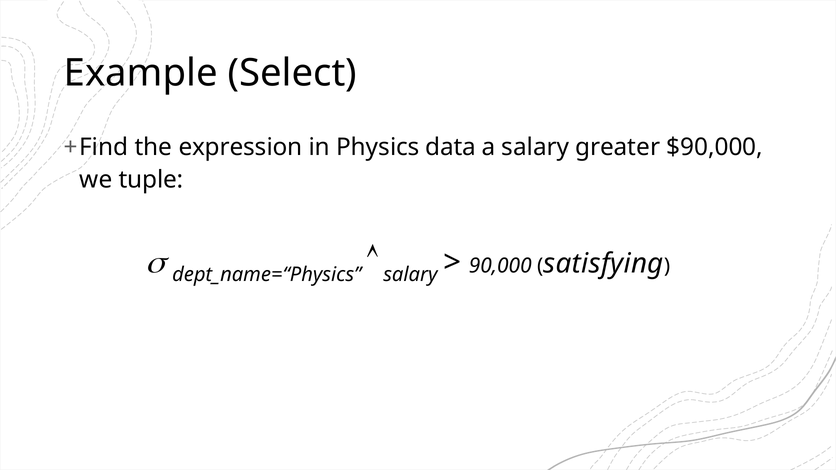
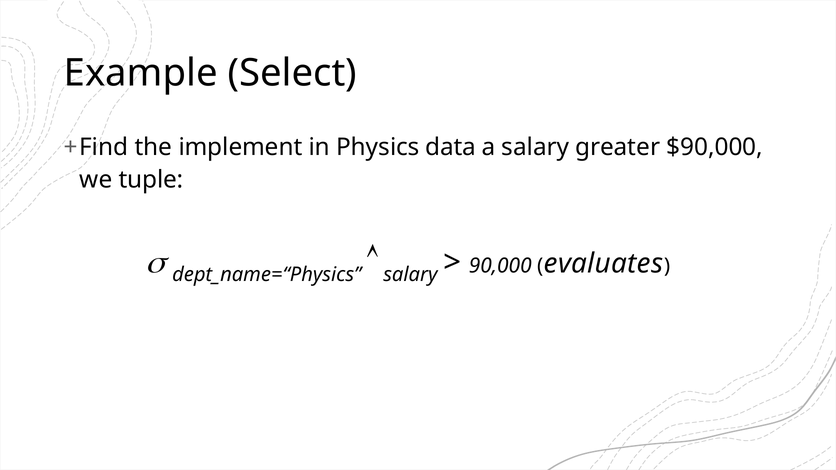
expression: expression -> implement (240, 148)
satisfying: satisfying -> evaluates (604, 264)
